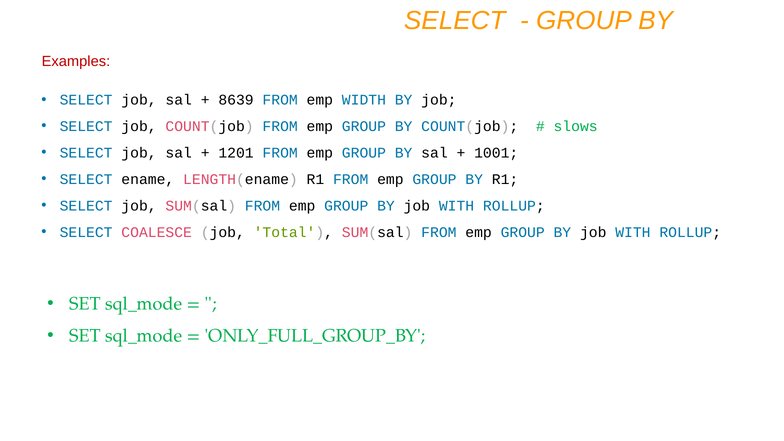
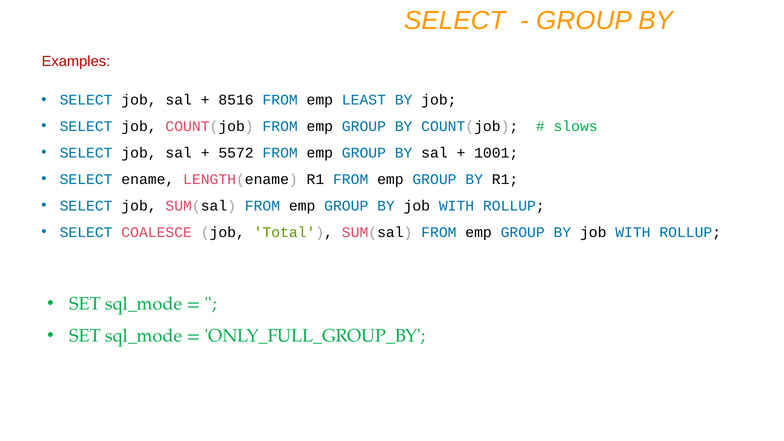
8639: 8639 -> 8516 (236, 100)
WIDTH: WIDTH -> LEAST (364, 100)
1201: 1201 -> 5572 (236, 153)
